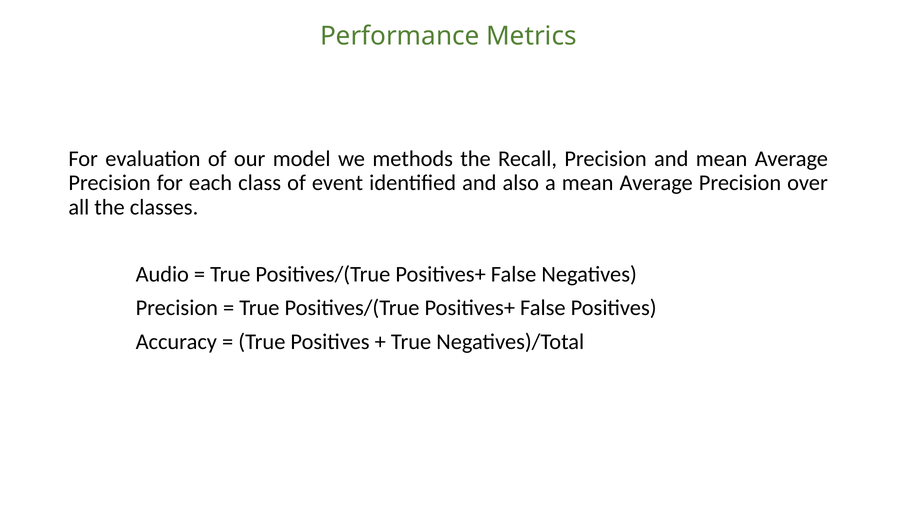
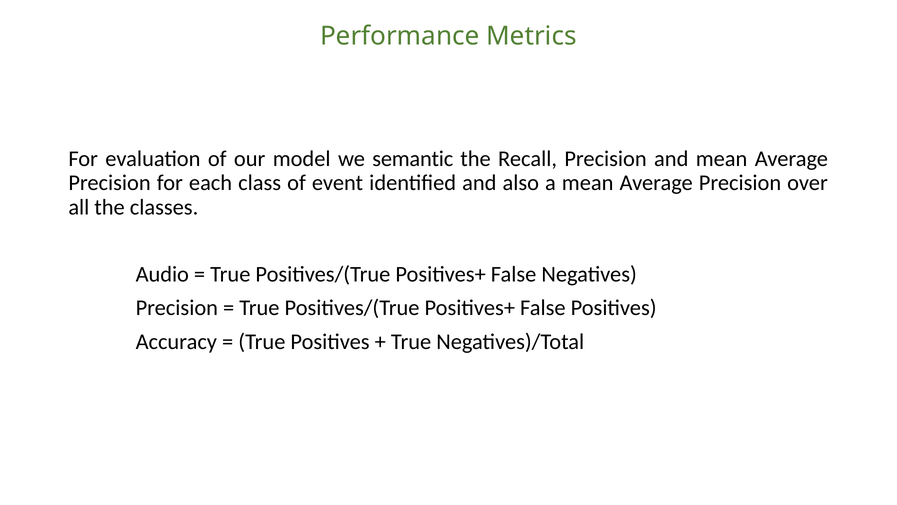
methods: methods -> semantic (413, 159)
